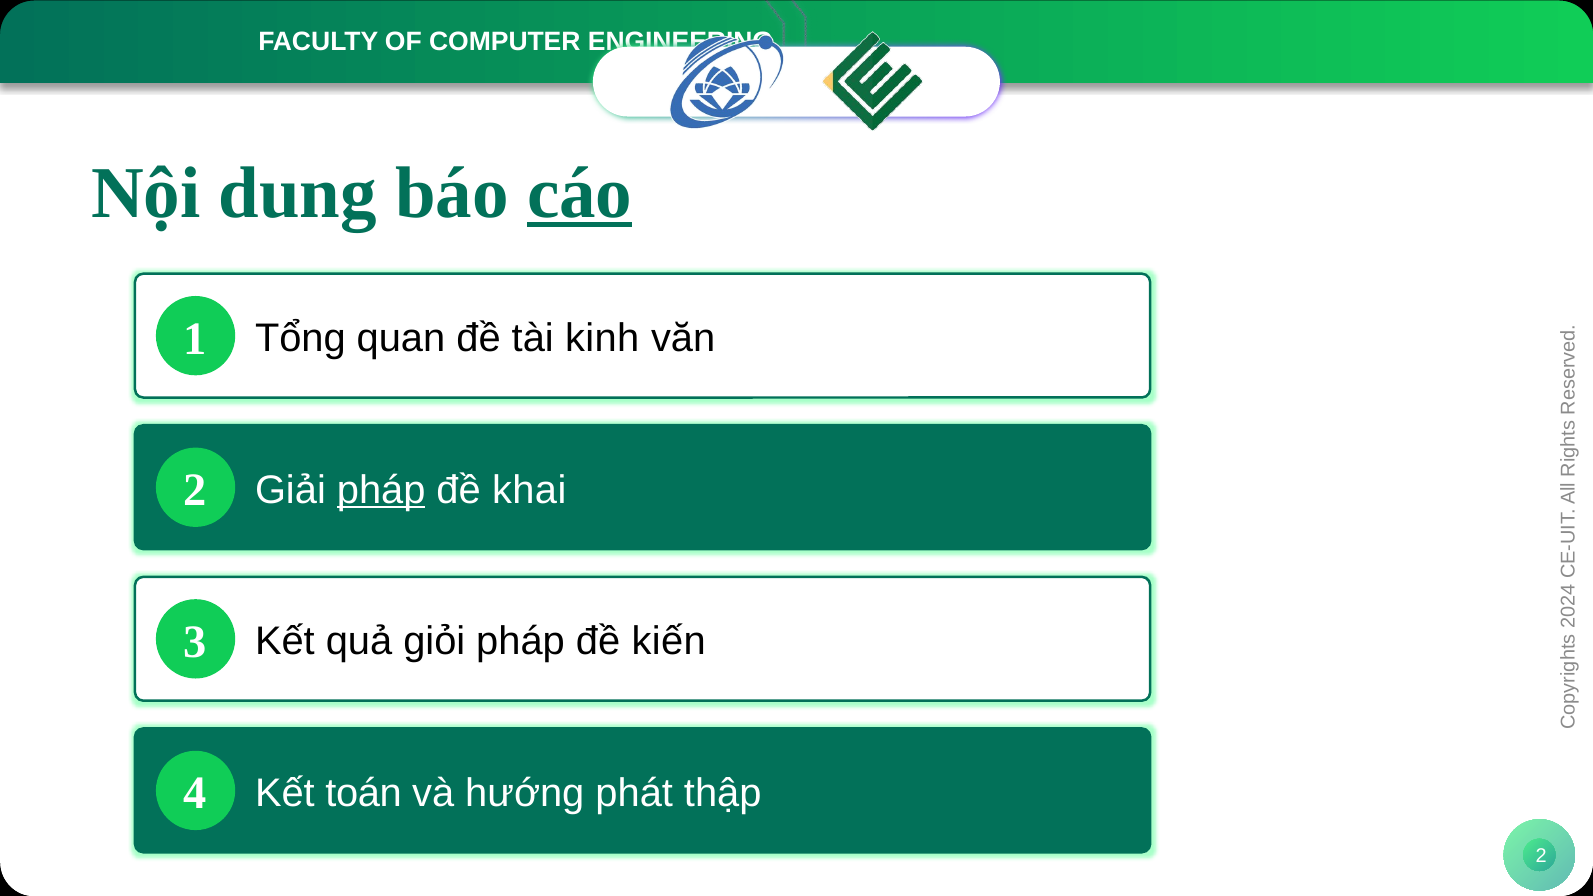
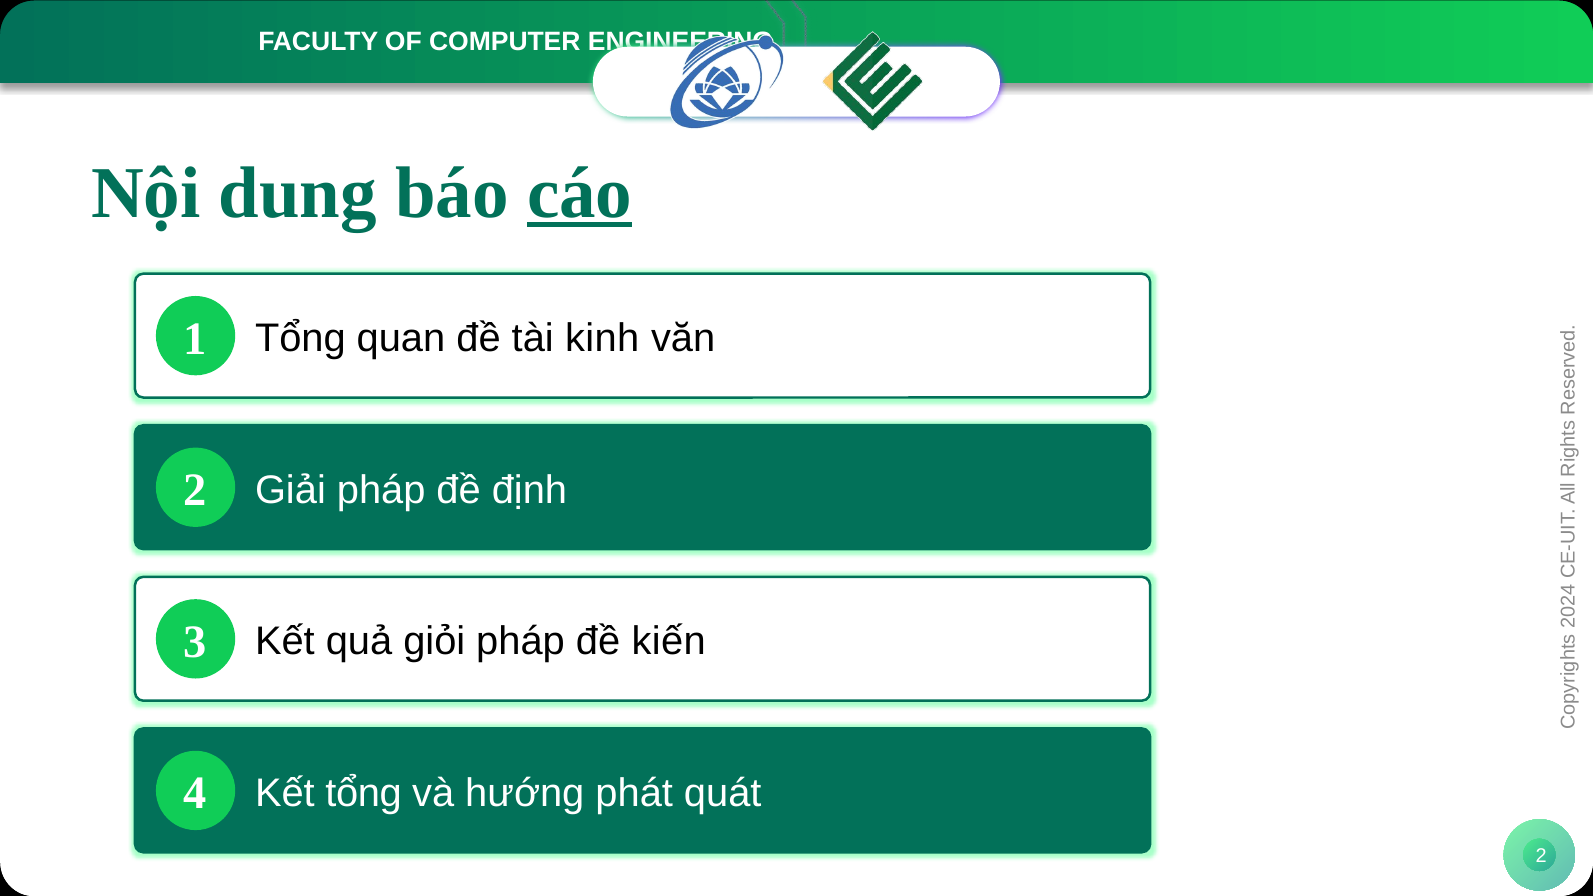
pháp underline: present -> none (381, 490)
khai: khai -> định (529, 490)
Kết toán: toán -> tổng (364, 793)
thập: thập -> quát (723, 793)
